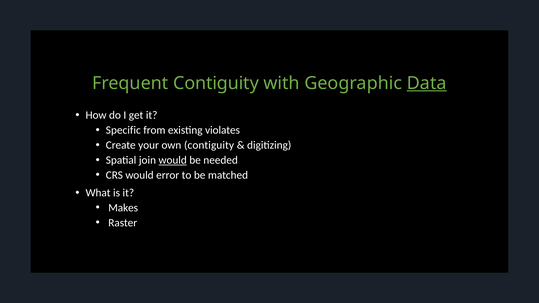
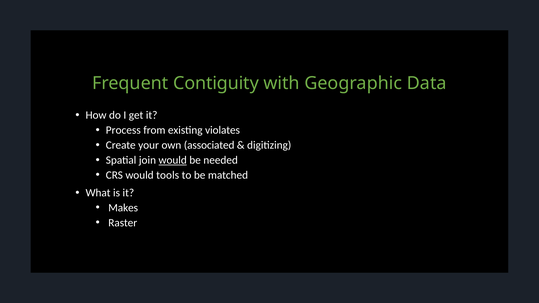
Data underline: present -> none (427, 83)
Specific: Specific -> Process (123, 130)
own contiguity: contiguity -> associated (209, 145)
error: error -> tools (168, 175)
